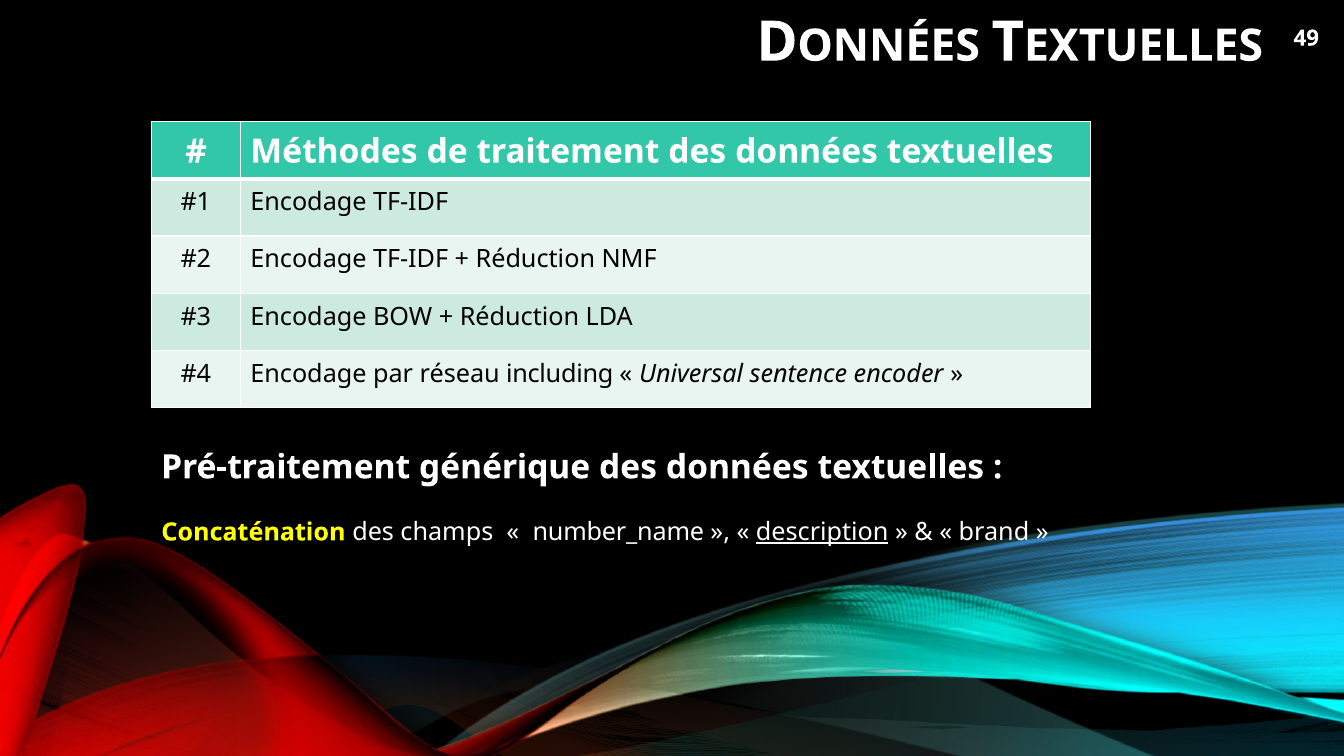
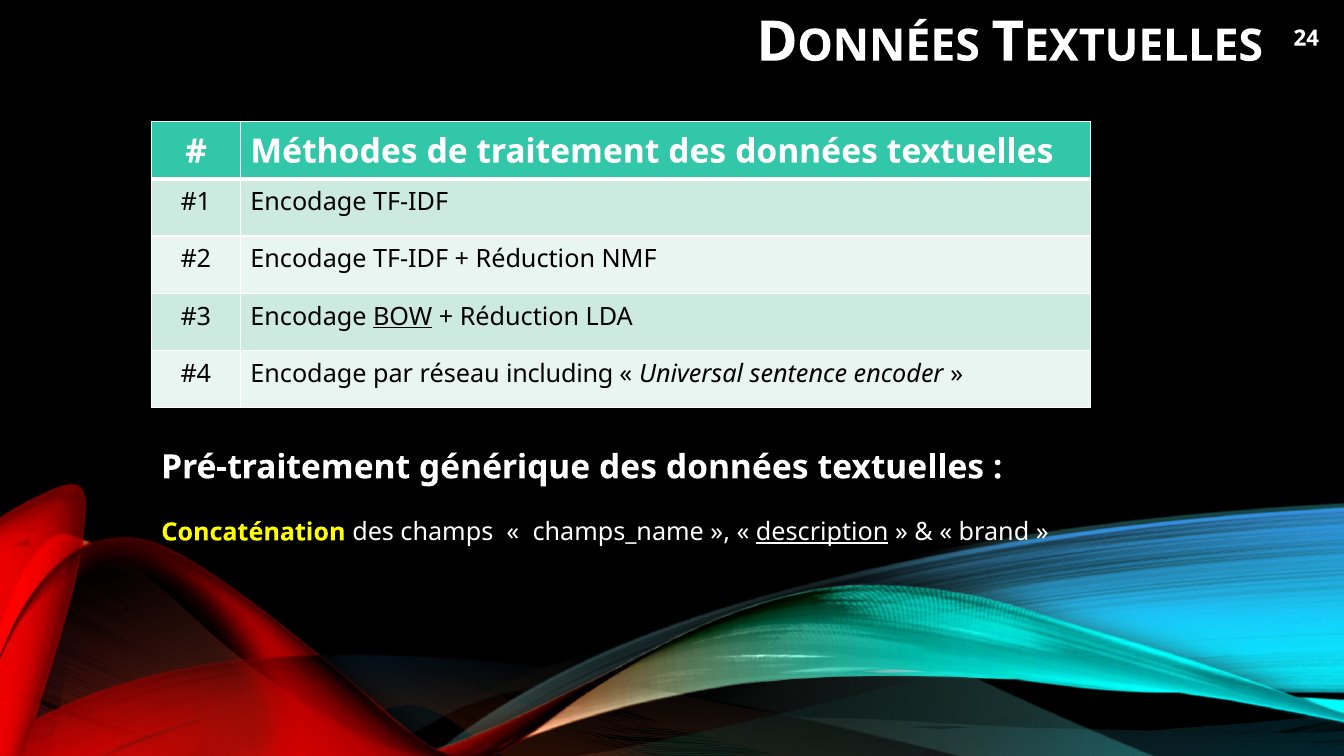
49: 49 -> 24 (1306, 38)
BOW underline: none -> present (403, 317)
number_name: number_name -> champs_name (618, 532)
